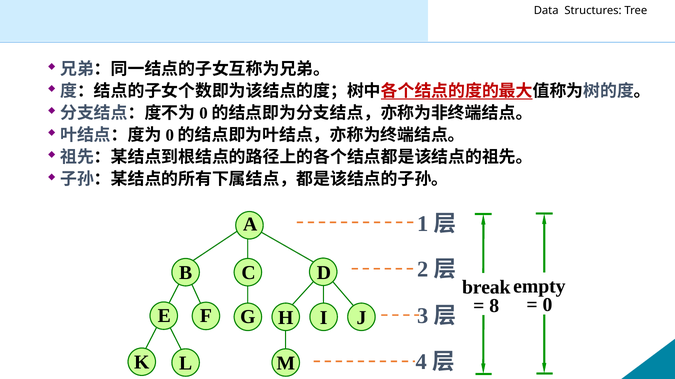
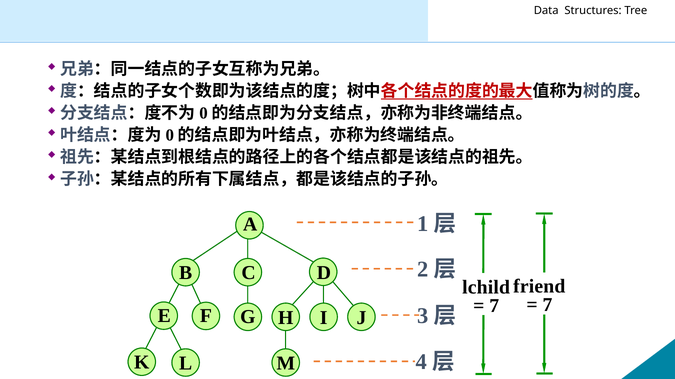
empty: empty -> friend (539, 287)
break: break -> lchild (486, 288)
0: 0 -> 7 (547, 305)
8: 8 -> 7 (494, 306)
